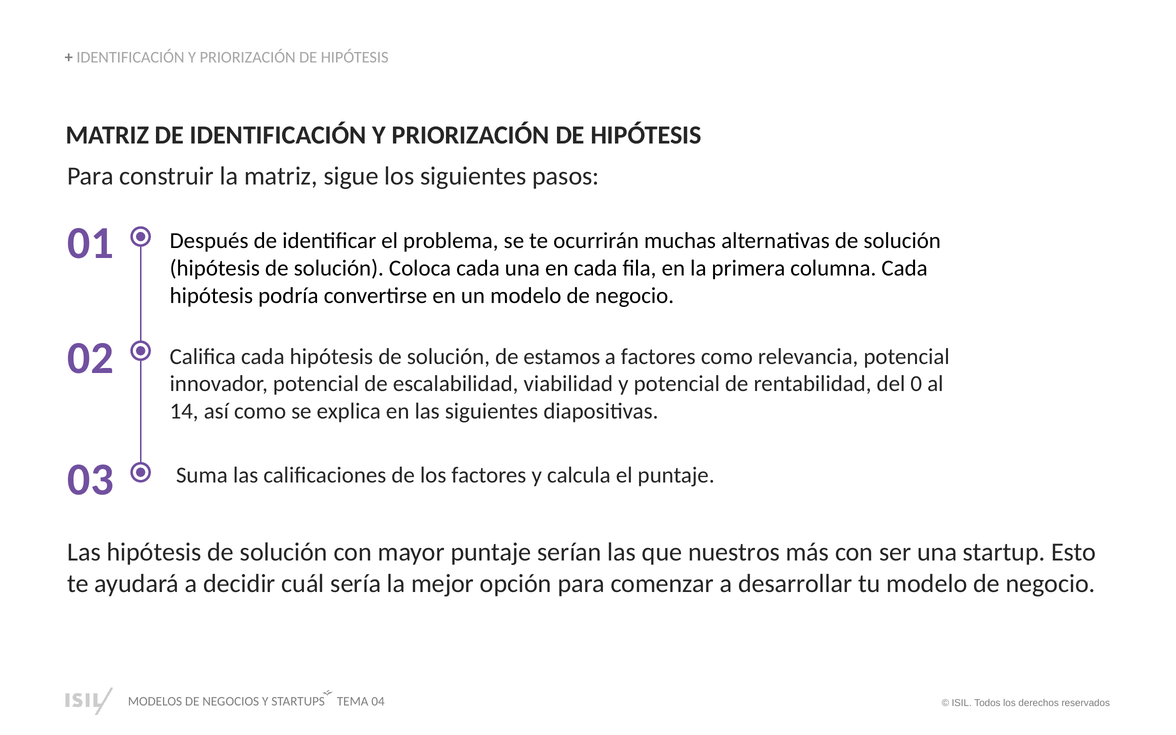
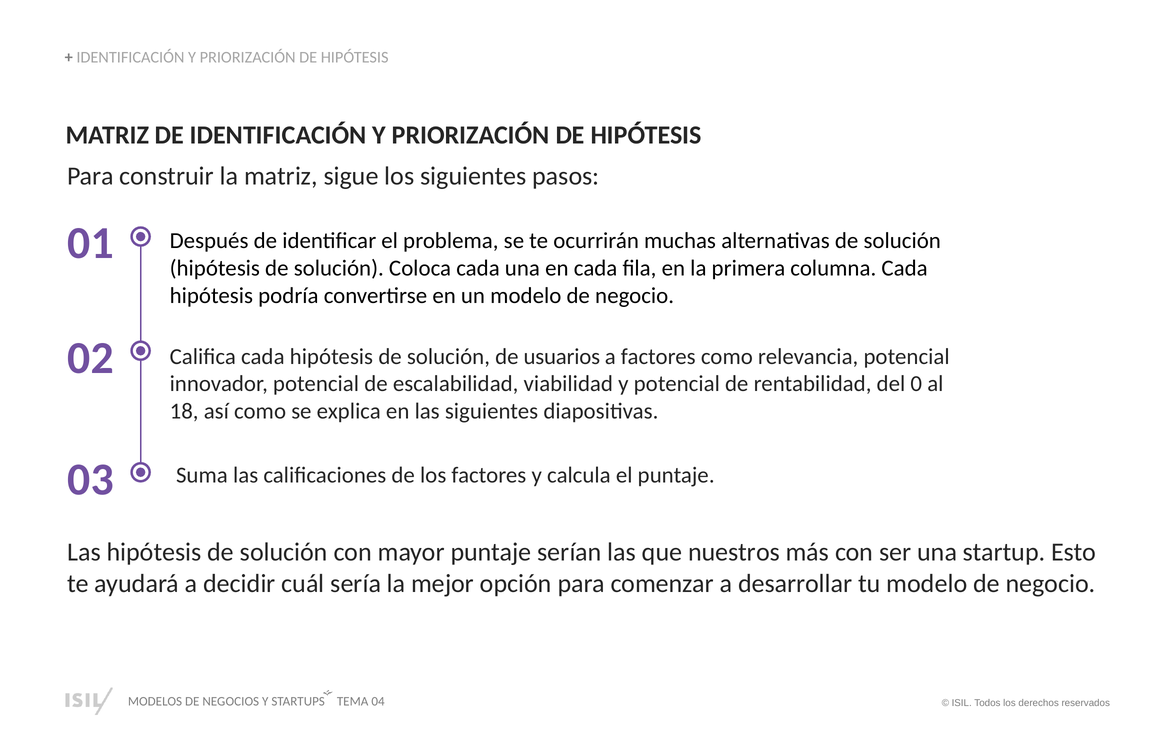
estamos: estamos -> usuarios (562, 356)
14: 14 -> 18 (184, 411)
